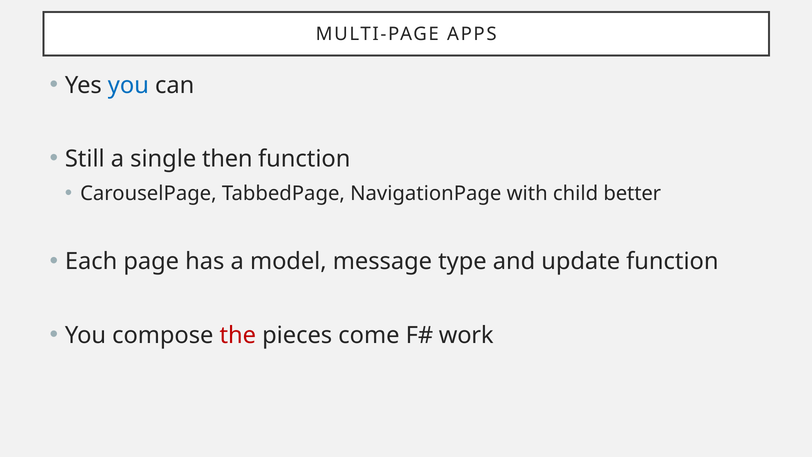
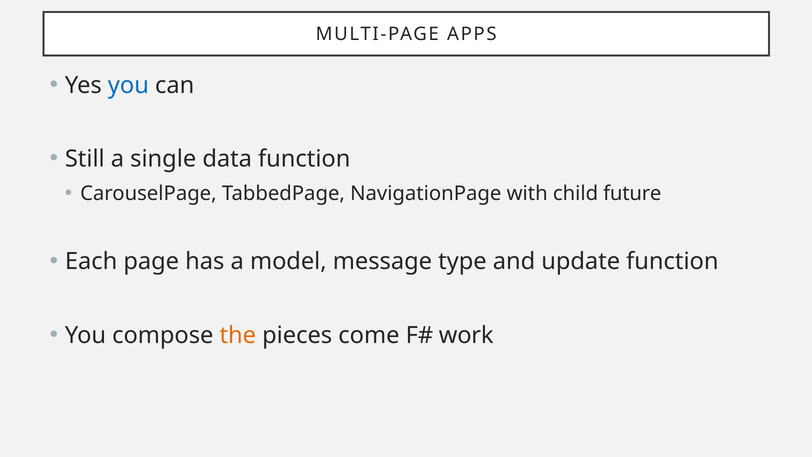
then: then -> data (227, 159)
better: better -> future (632, 193)
the colour: red -> orange (238, 335)
